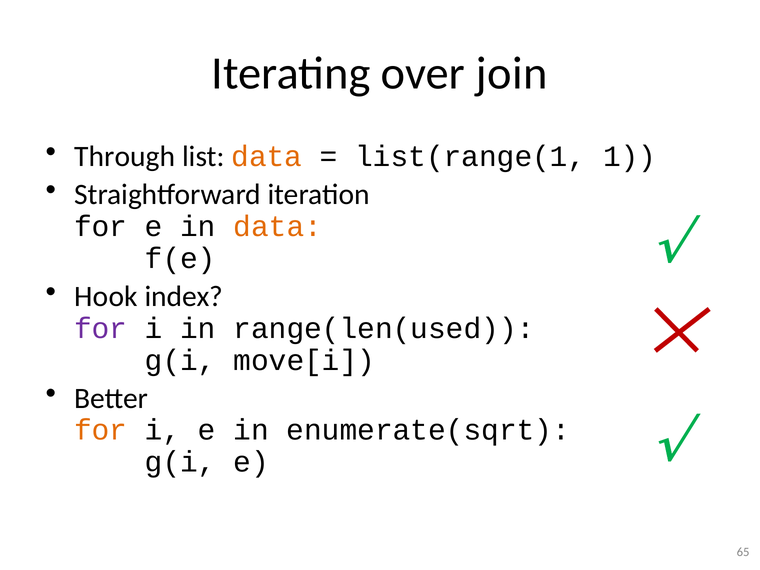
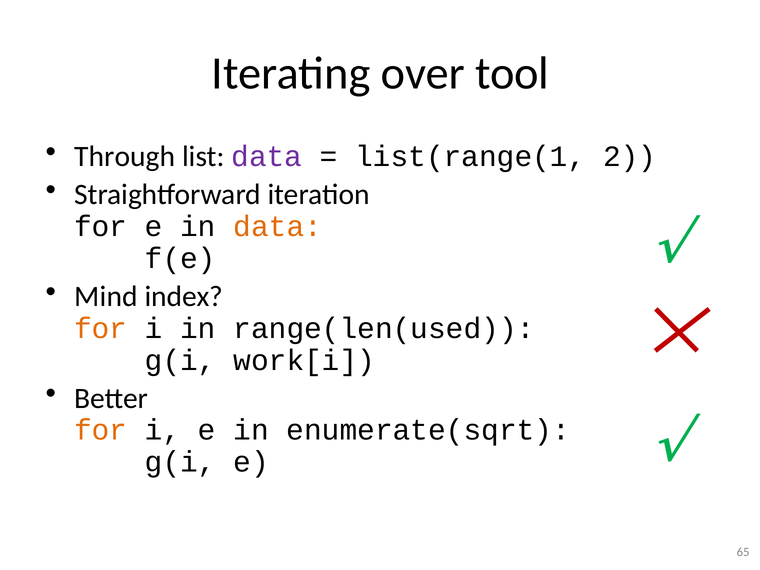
join: join -> tool (512, 74)
data colour: orange -> purple (267, 157)
1: 1 -> 2 (630, 157)
Hook: Hook -> Mind (106, 296)
for colour: purple -> orange (101, 328)
move[i: move[i -> work[i (304, 360)
